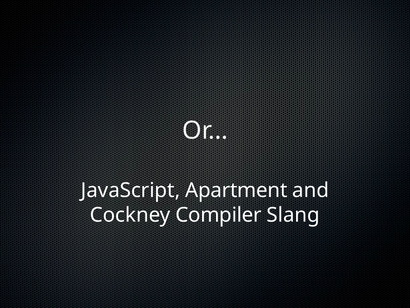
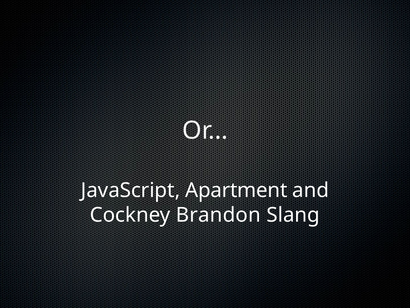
Compiler: Compiler -> Brandon (218, 215)
